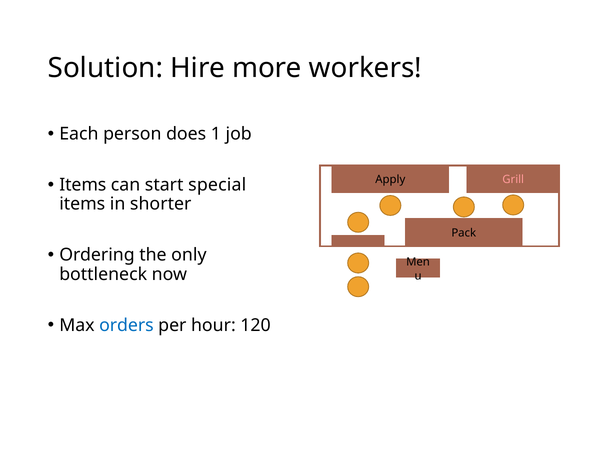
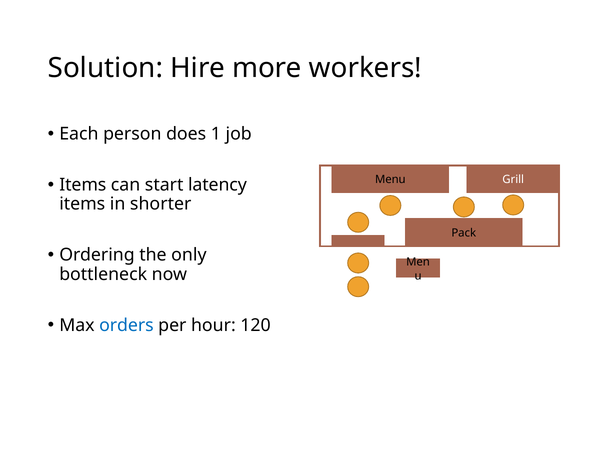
special: special -> latency (217, 185)
Grill colour: pink -> white (513, 179)
Apply: Apply -> Menu (390, 180)
